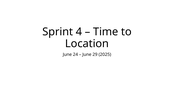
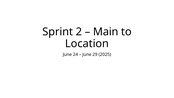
4: 4 -> 2 (79, 32)
Time: Time -> Main (106, 32)
